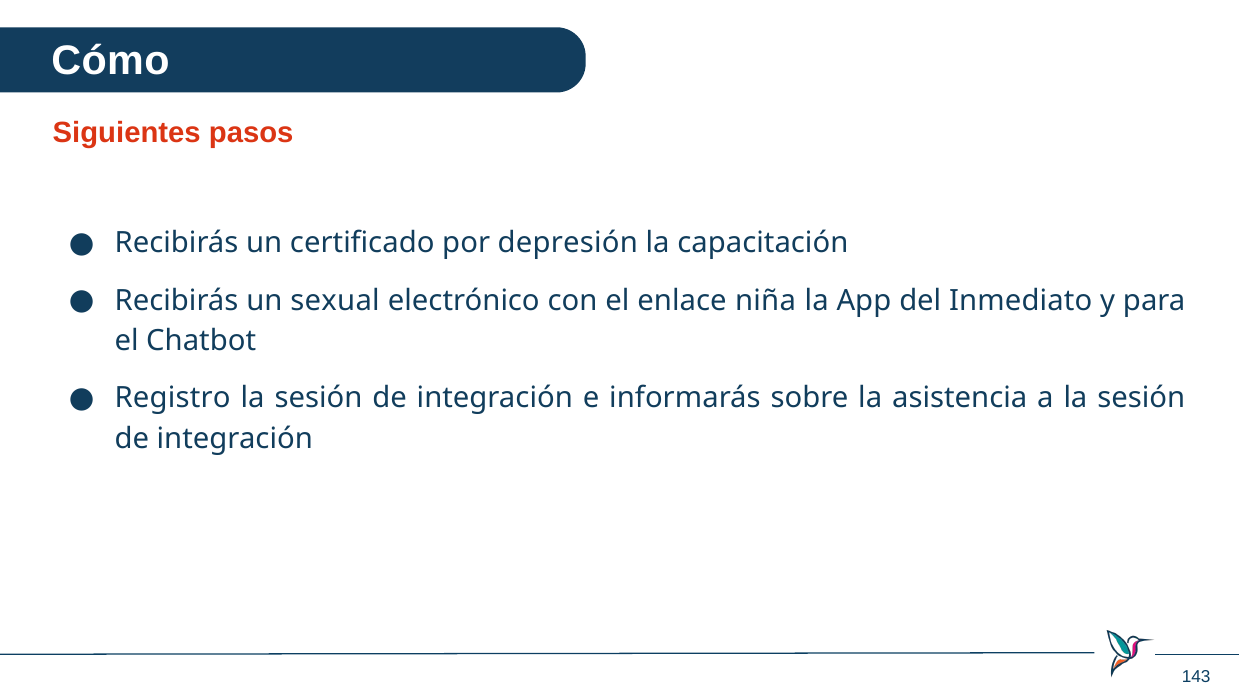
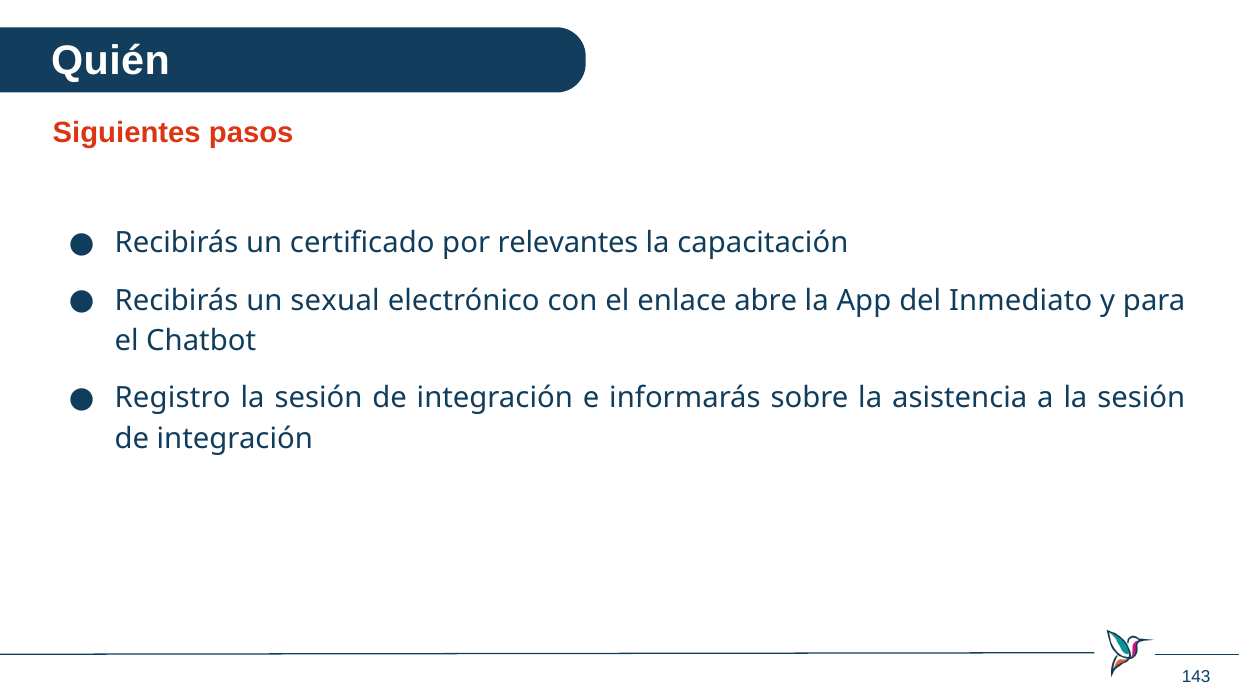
Cómo: Cómo -> Quién (110, 61)
depresión: depresión -> relevantes (568, 243)
niña: niña -> abre (766, 300)
